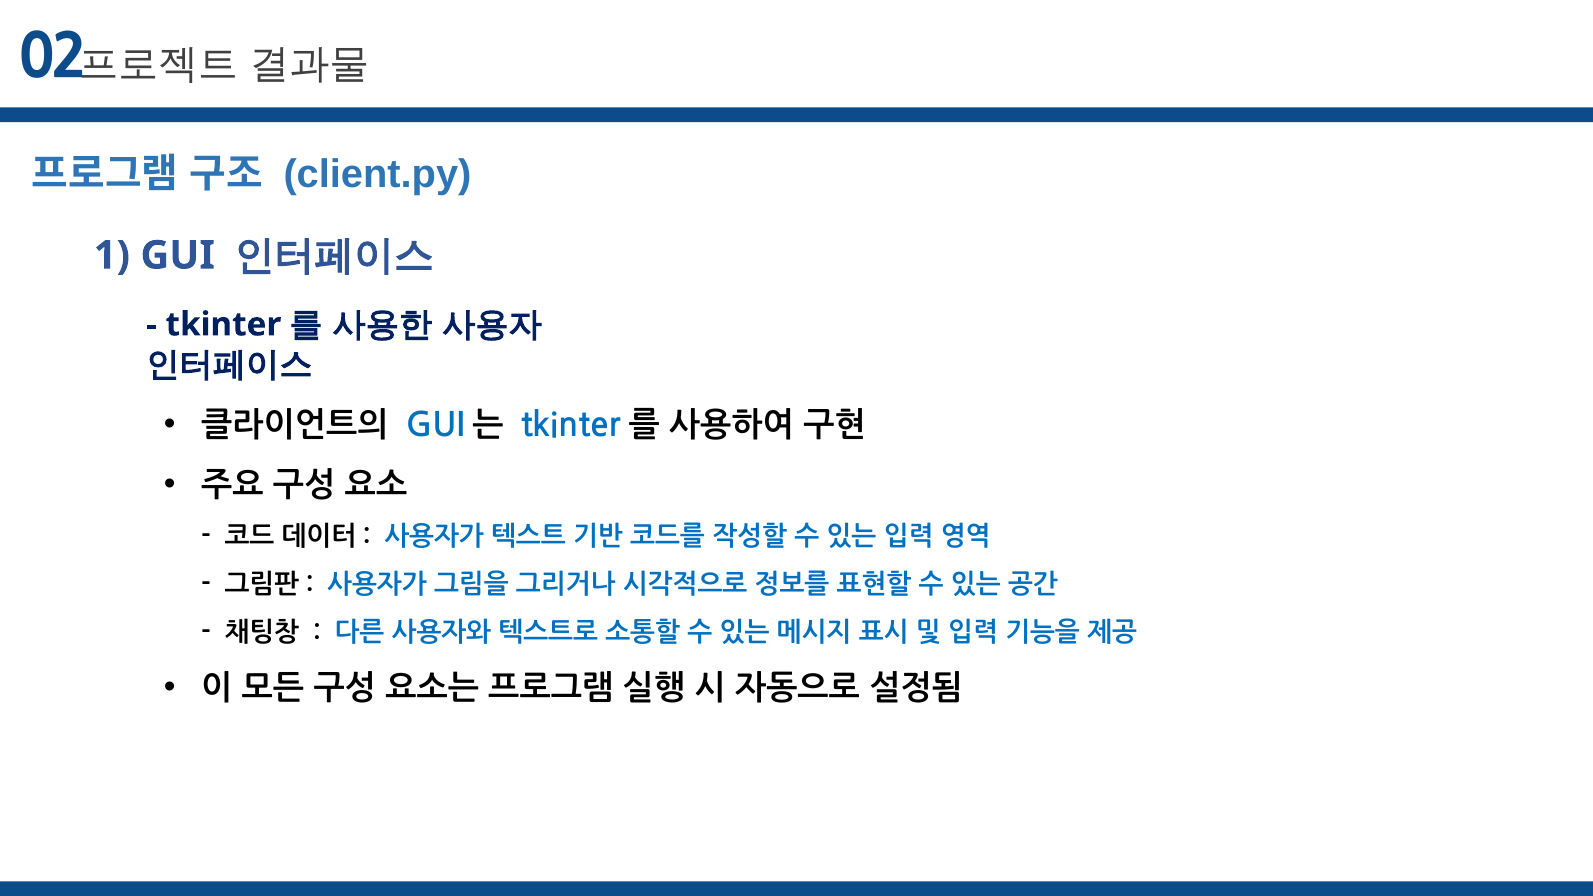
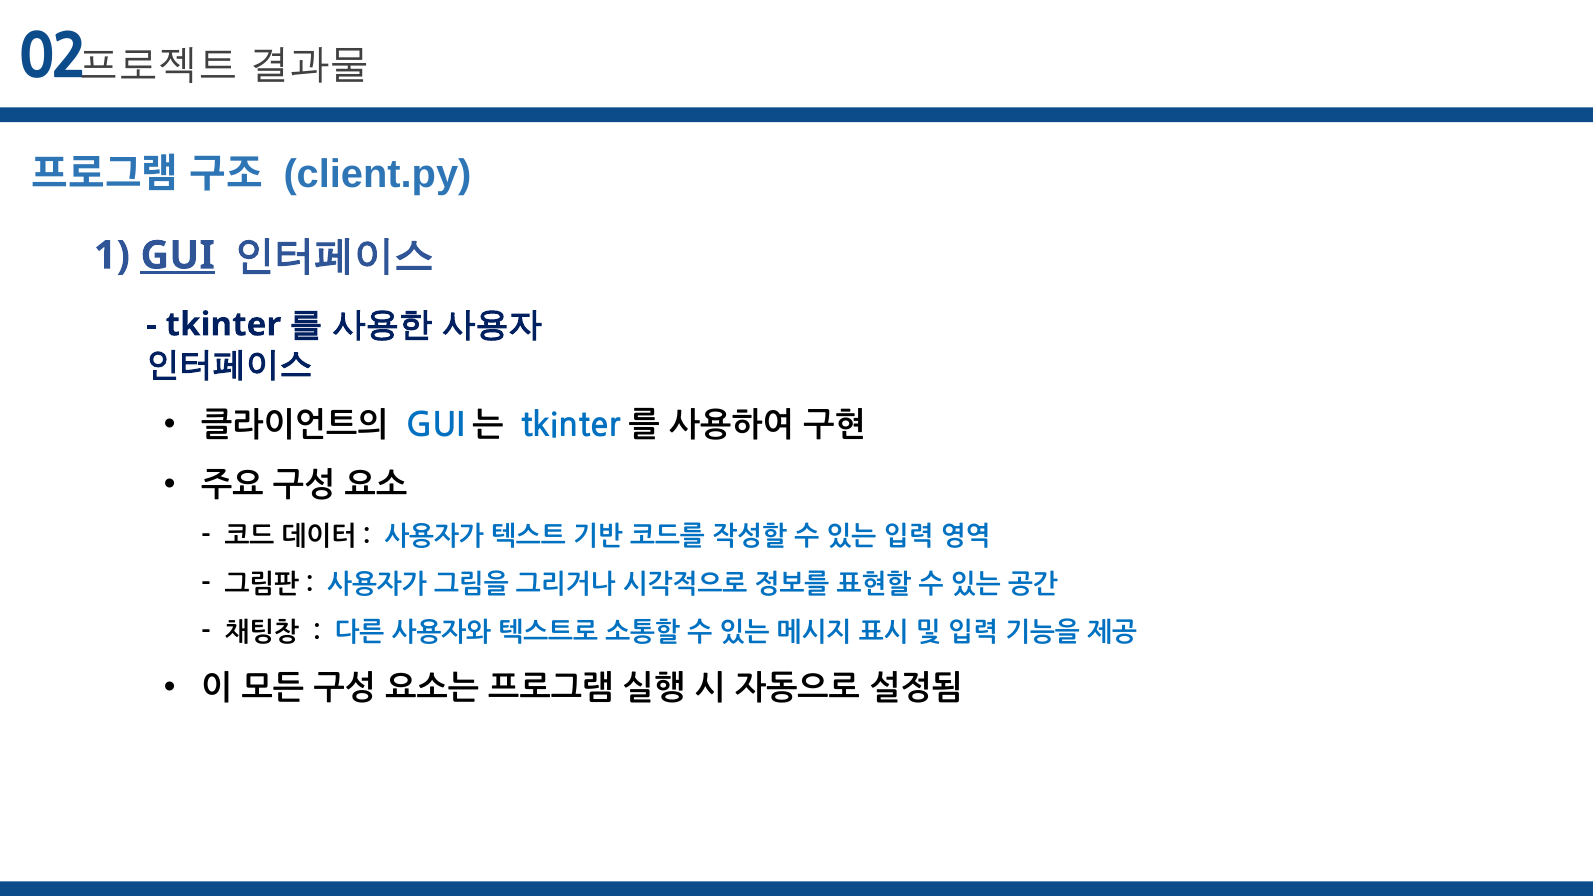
GUI underline: none -> present (178, 255)
